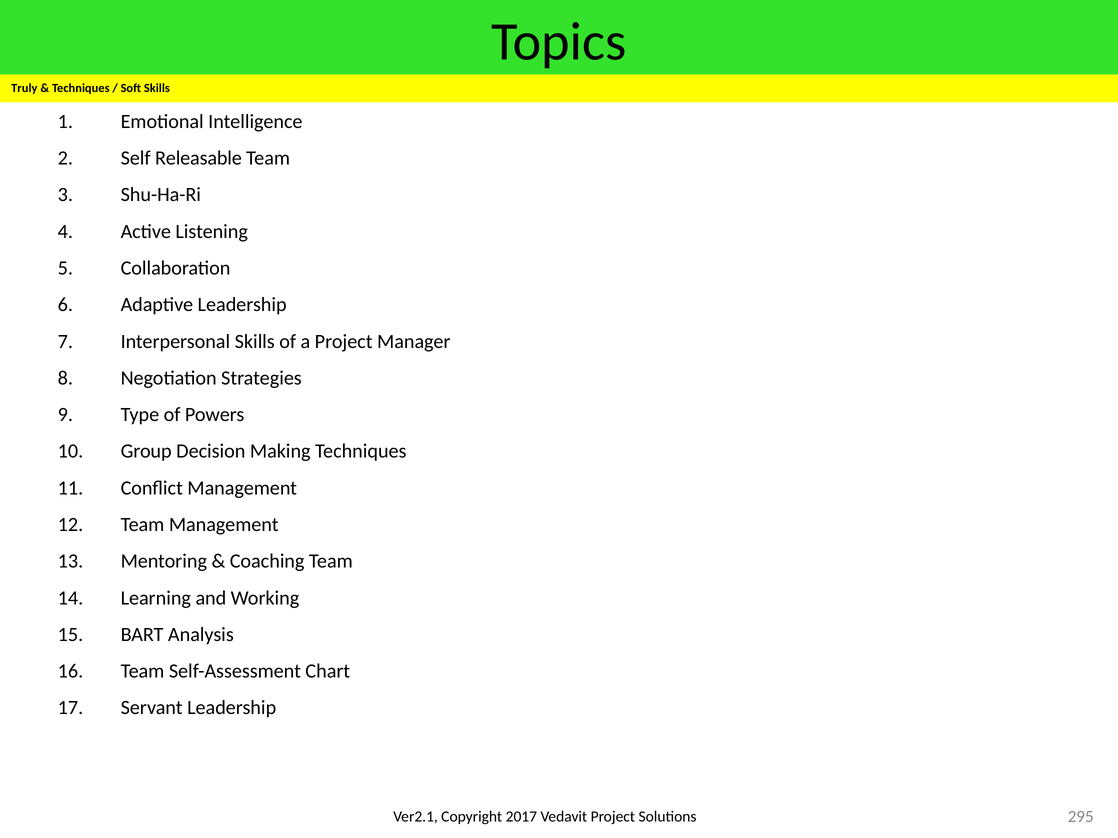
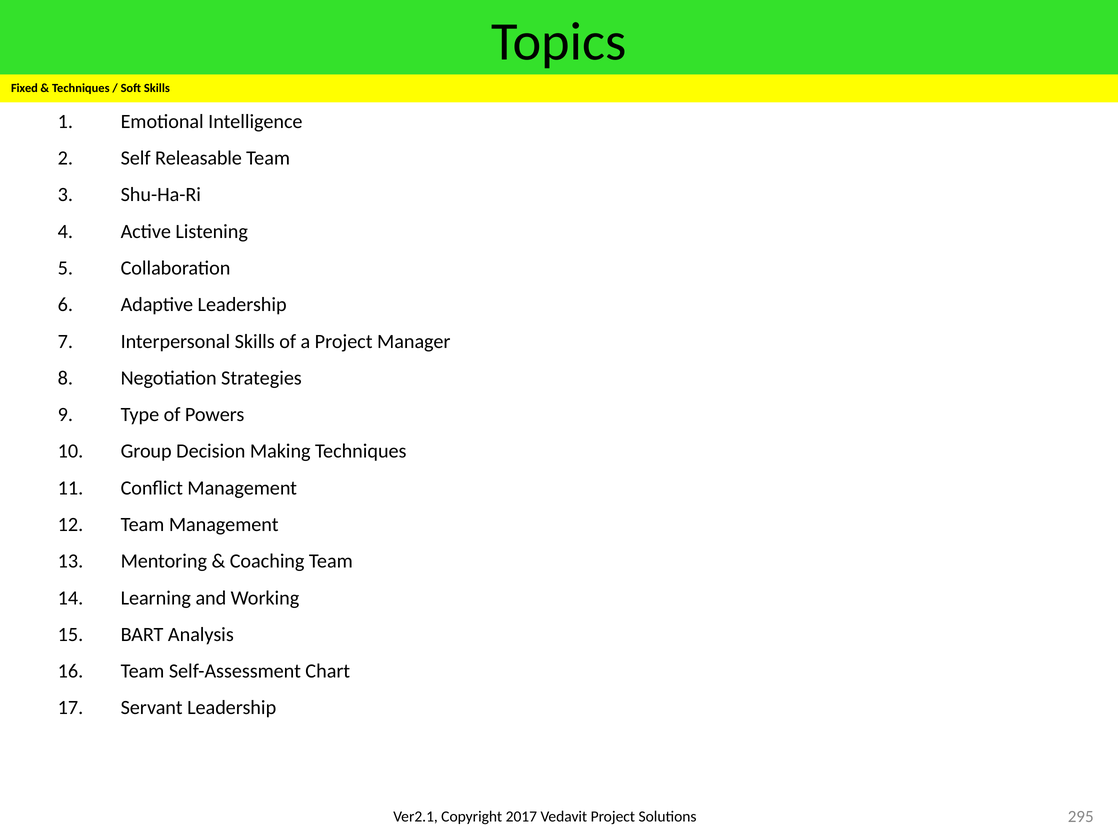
Truly: Truly -> Fixed (24, 88)
